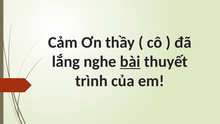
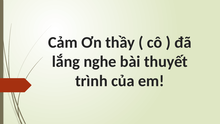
bài underline: present -> none (130, 62)
